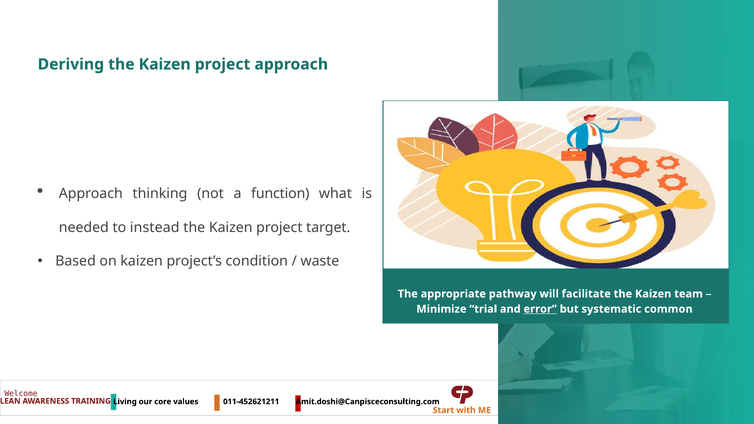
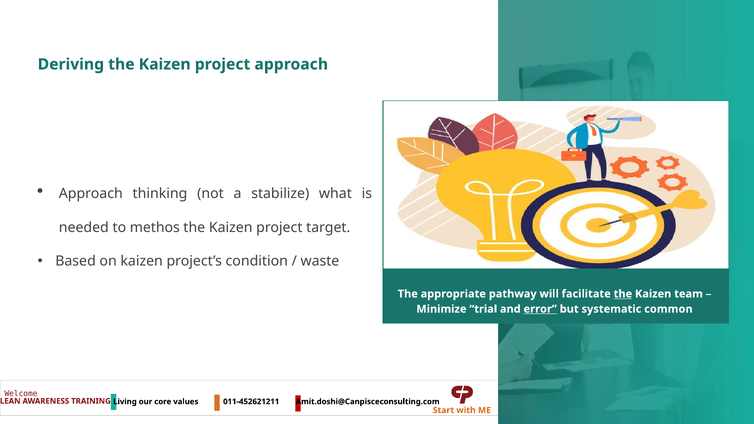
function: function -> stabilize (280, 194)
instead: instead -> methos (155, 227)
the underline: none -> present (623, 294)
